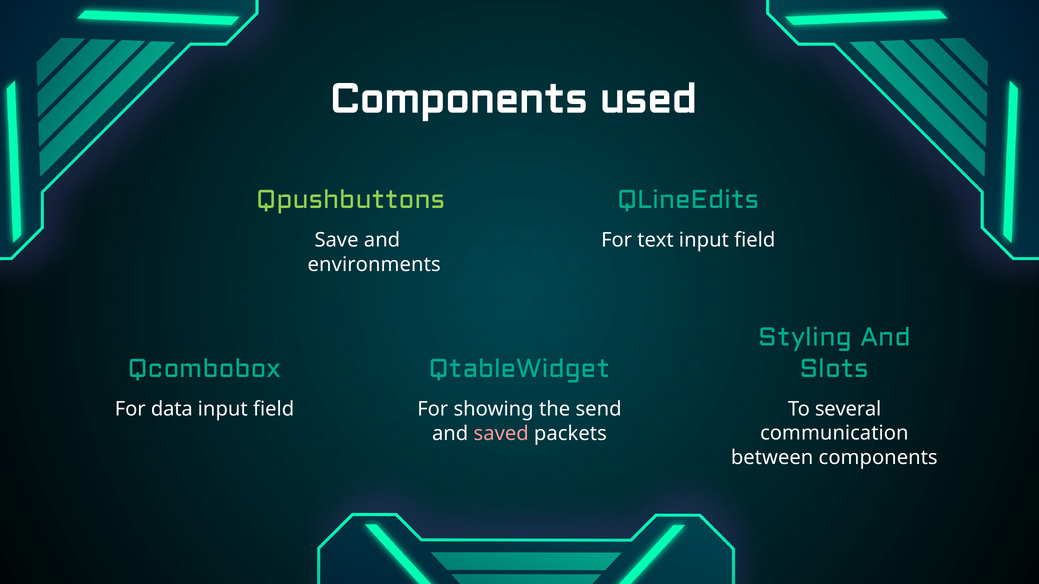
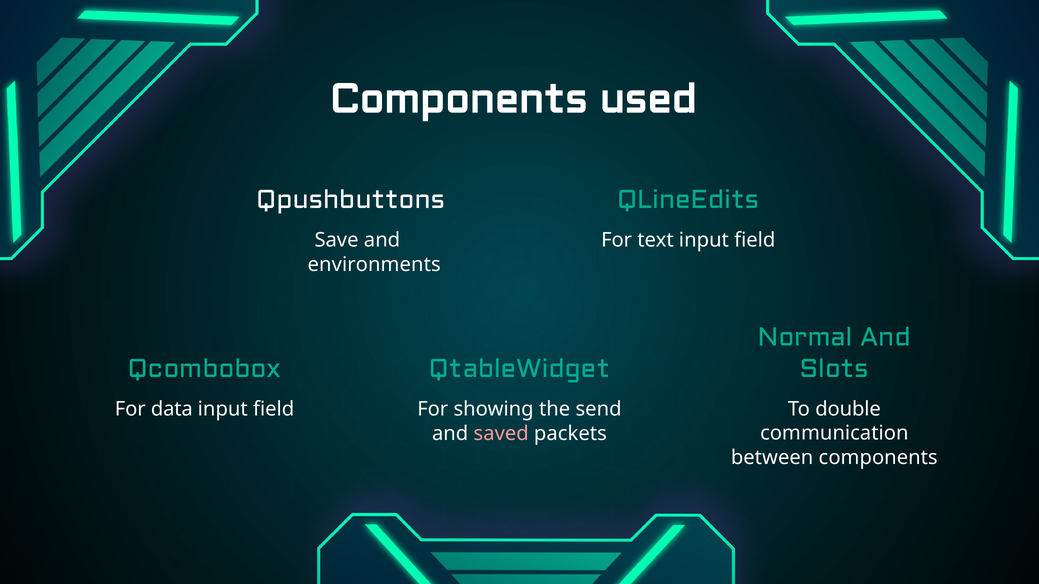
Qpushbuttons colour: light green -> white (351, 200)
Styling: Styling -> Normal (805, 338)
several: several -> double (848, 409)
